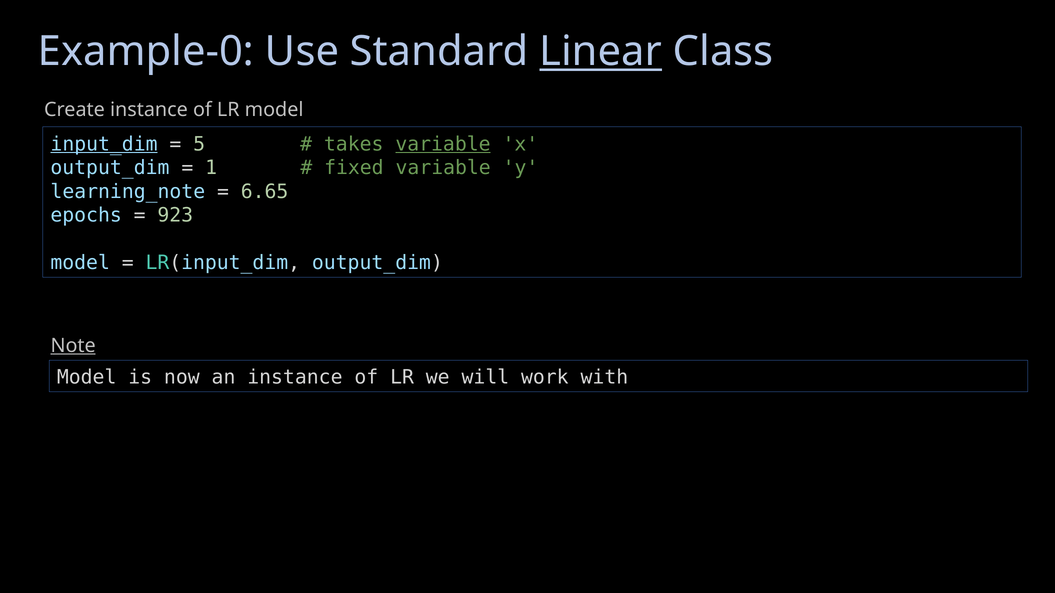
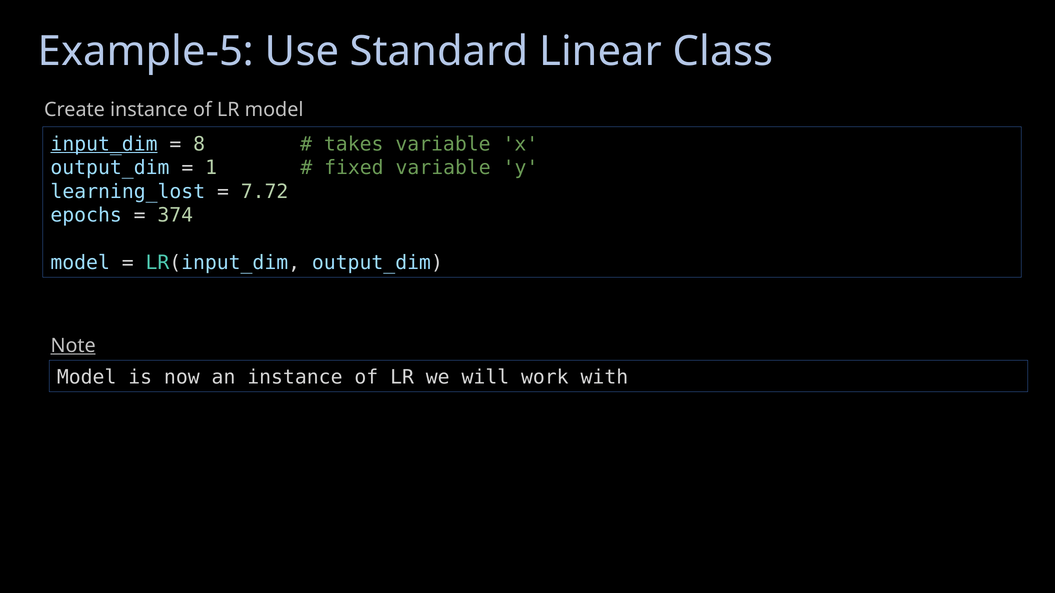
Example-0: Example-0 -> Example-5 (146, 52)
Linear underline: present -> none (601, 52)
5: 5 -> 8 (199, 144)
variable underline: present -> none (443, 144)
learning_note: learning_note -> learning_lost (128, 192)
6.65: 6.65 -> 7.72 (265, 192)
923: 923 -> 374 (175, 215)
